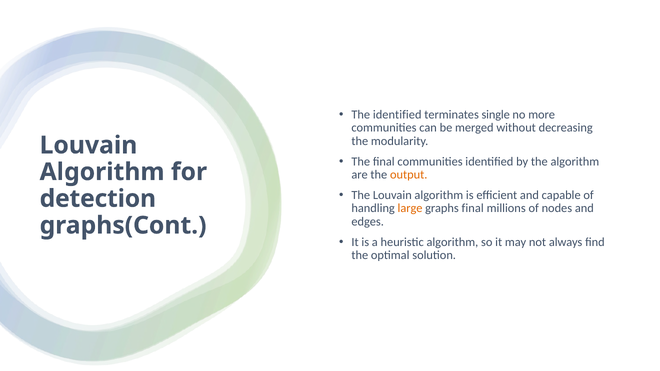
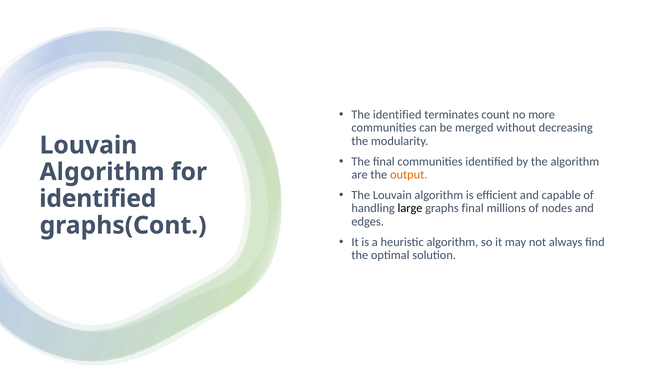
single: single -> count (496, 115)
detection: detection -> identified (98, 199)
large colour: orange -> black (410, 209)
